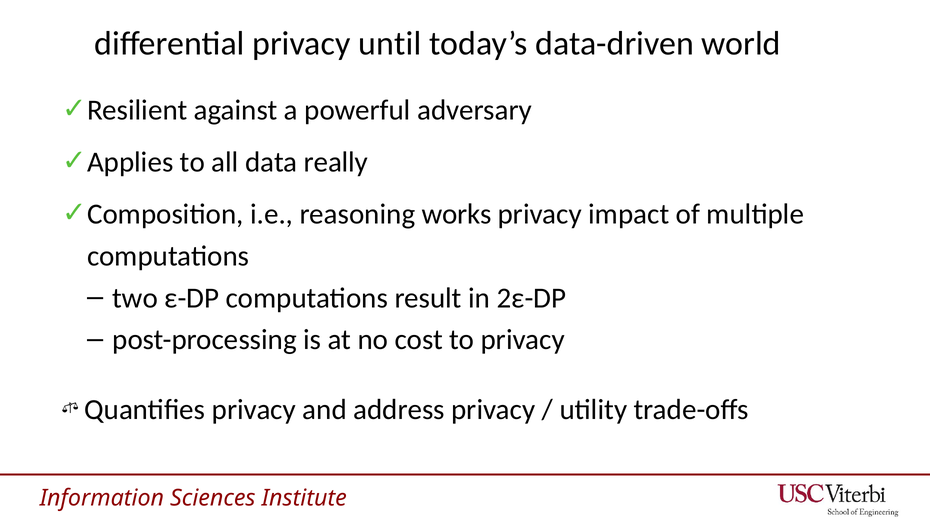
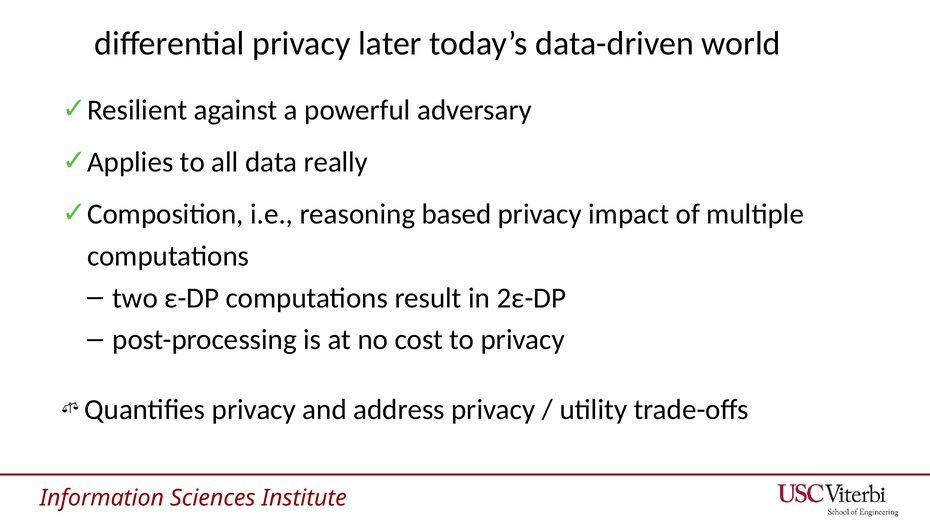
until: until -> later (390, 43)
works: works -> based (457, 214)
